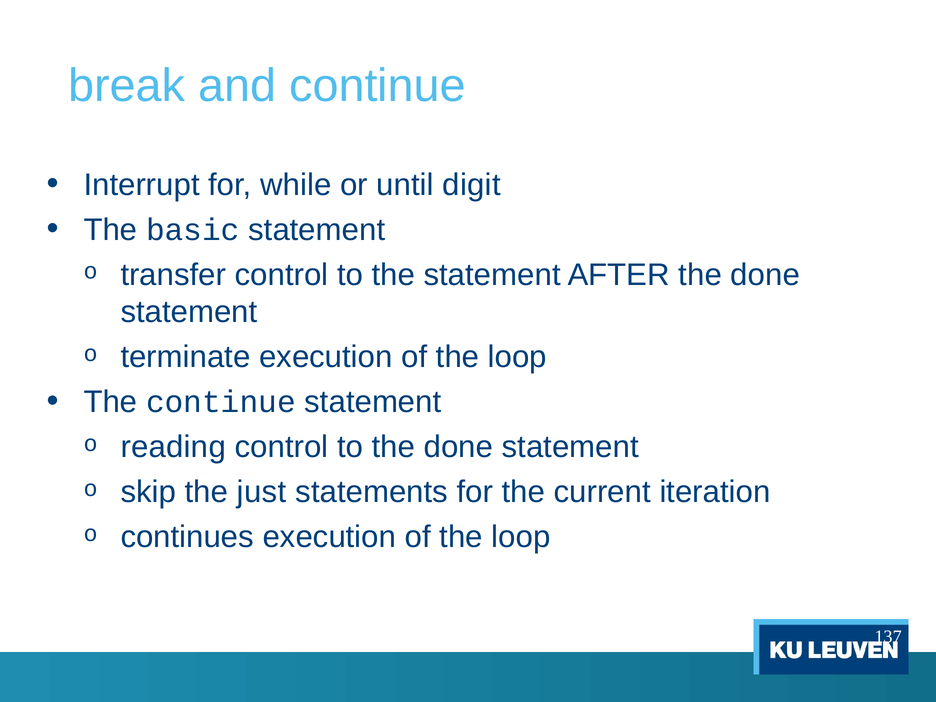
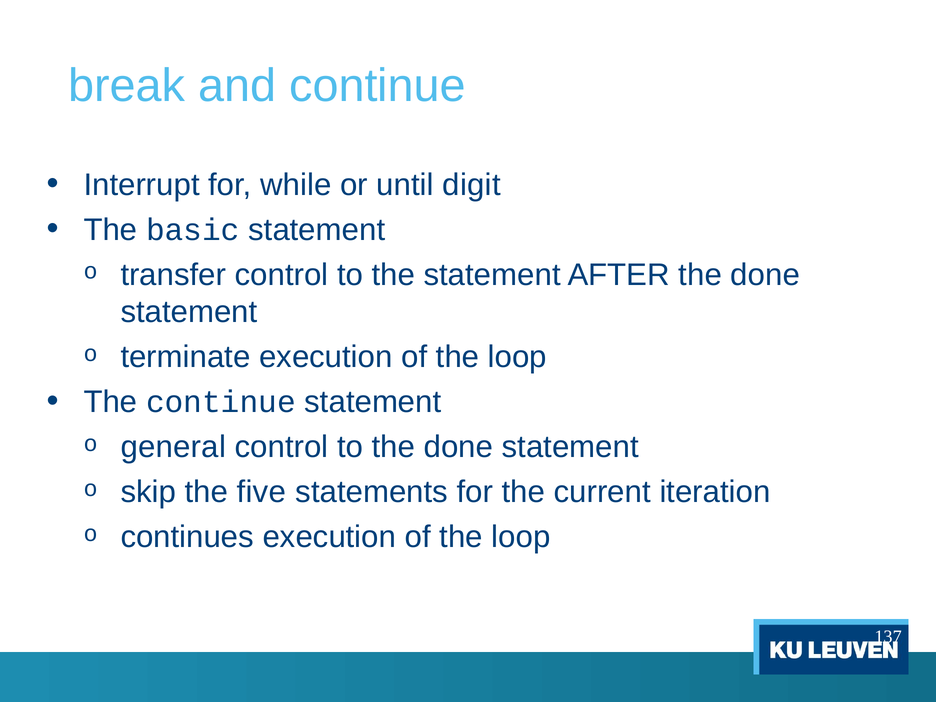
reading: reading -> general (173, 447)
just: just -> five (262, 492)
